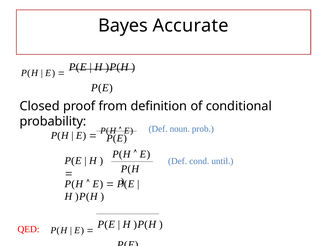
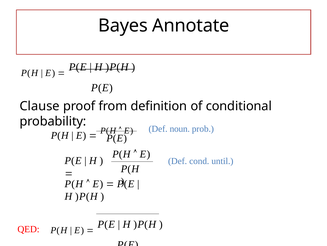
Accurate: Accurate -> Annotate (191, 25)
Closed: Closed -> Clause (40, 106)
